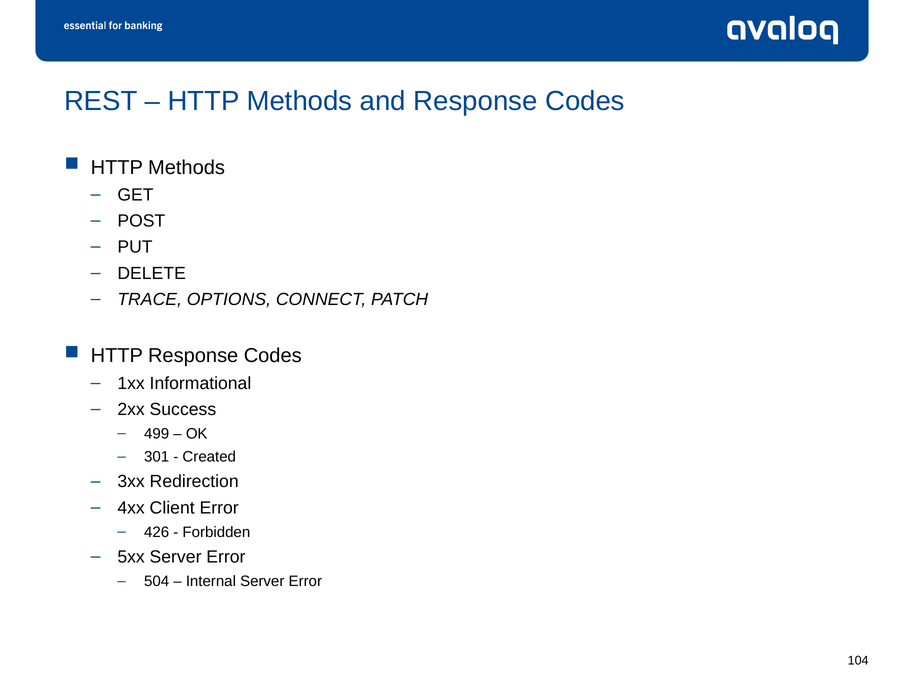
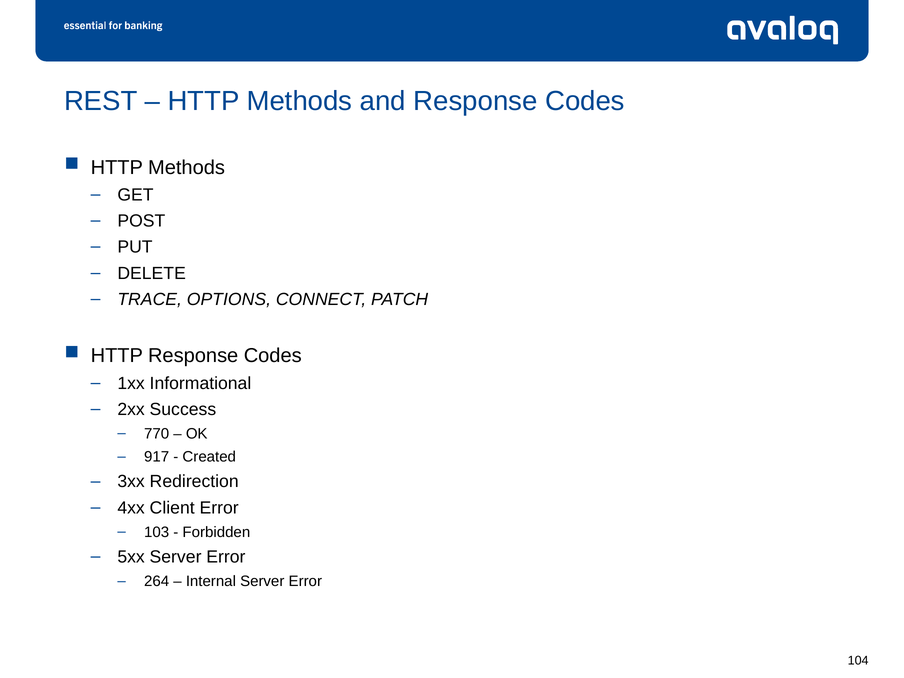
499: 499 -> 770 (157, 434)
301: 301 -> 917 (157, 457)
426: 426 -> 103 (157, 532)
504: 504 -> 264 (157, 581)
